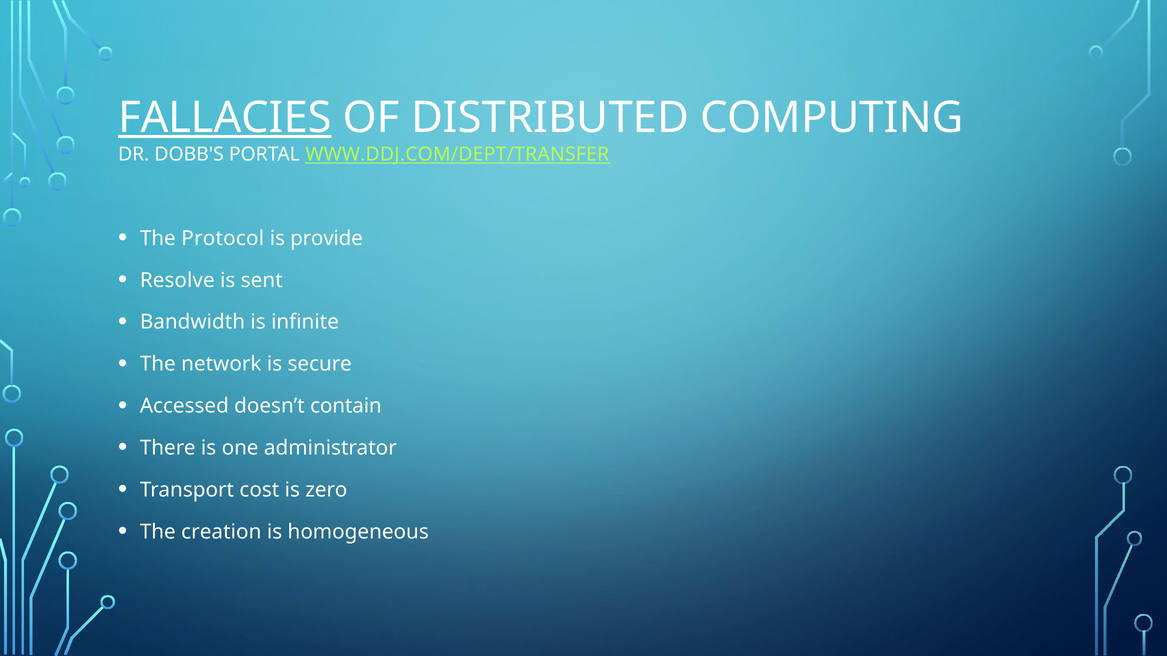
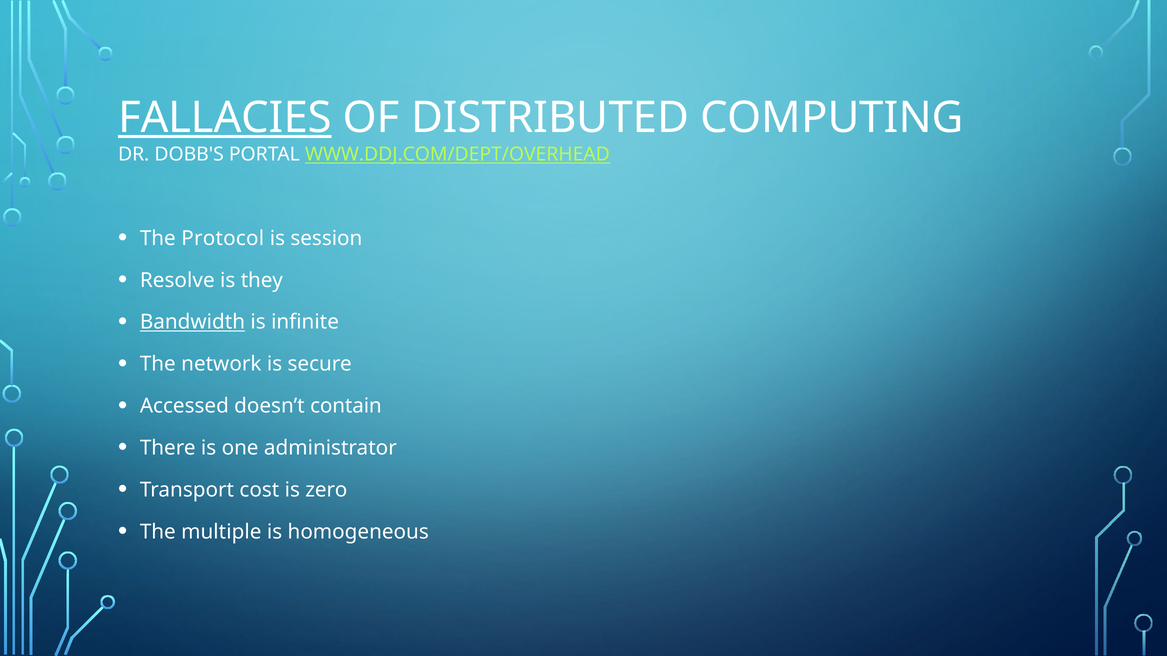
WWW.DDJ.COM/DEPT/TRANSFER: WWW.DDJ.COM/DEPT/TRANSFER -> WWW.DDJ.COM/DEPT/OVERHEAD (457, 154)
provide: provide -> session (326, 239)
sent: sent -> they (262, 280)
Bandwidth underline: none -> present (192, 322)
creation: creation -> multiple (221, 532)
